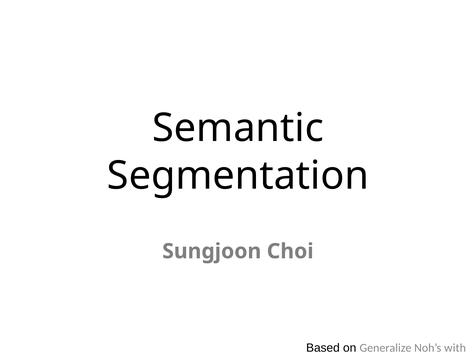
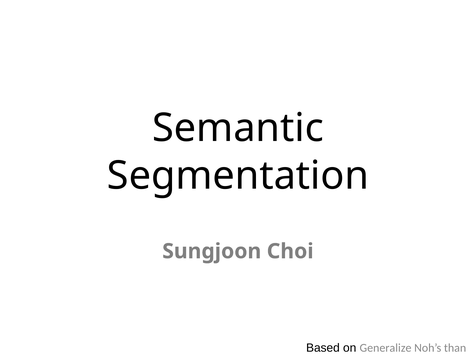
with: with -> than (455, 348)
